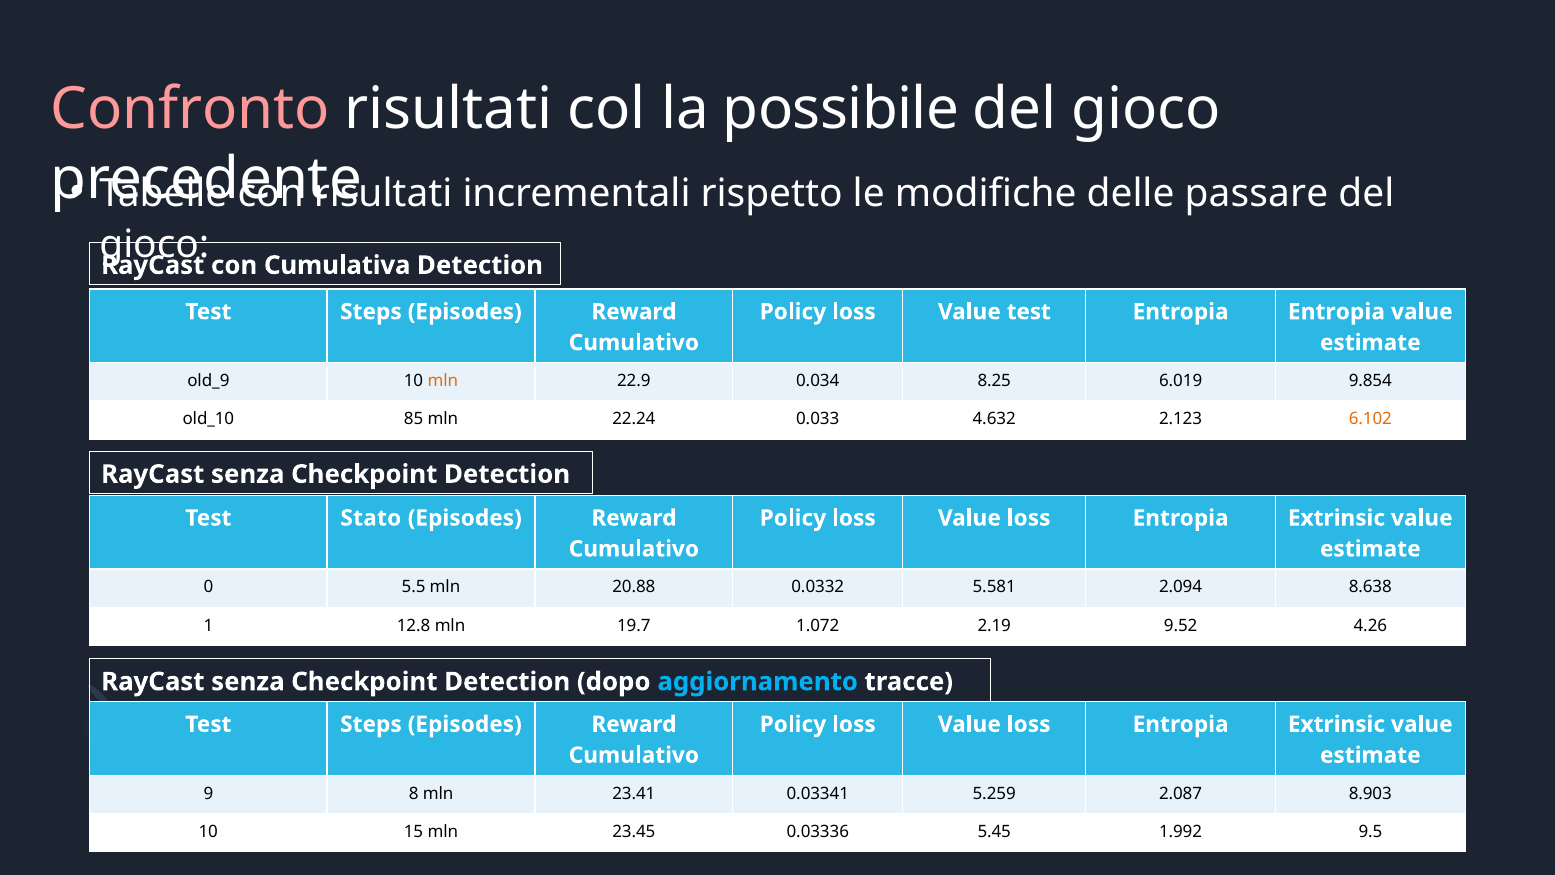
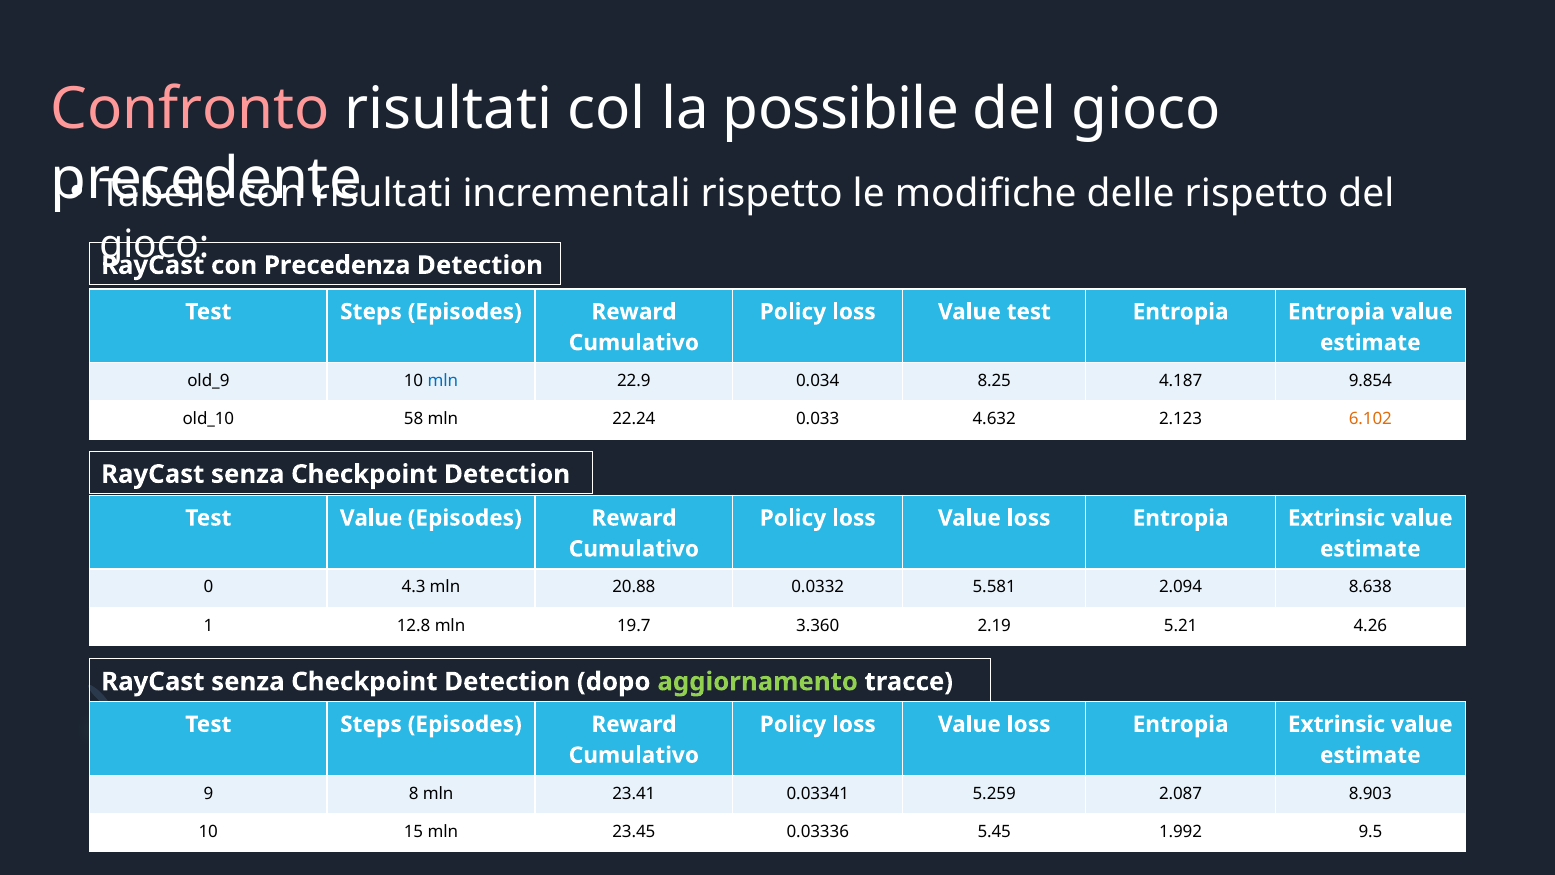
delle passare: passare -> rispetto (1256, 193)
Cumulativa: Cumulativa -> Precedenza (337, 265)
mln colour: orange -> blue (443, 381)
6.019: 6.019 -> 4.187 (1181, 381)
85: 85 -> 58 (414, 419)
Test Stato: Stato -> Value (371, 518)
5.5: 5.5 -> 4.3 (414, 587)
1.072: 1.072 -> 3.360 (818, 625)
9.52: 9.52 -> 5.21 (1181, 625)
aggiornamento colour: light blue -> light green (758, 681)
